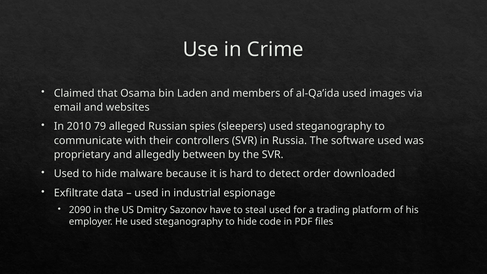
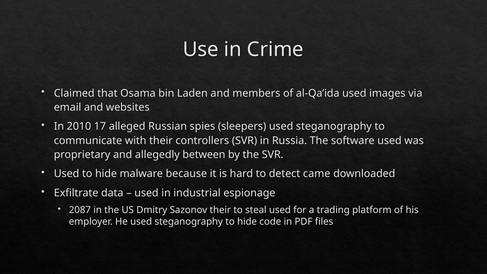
79: 79 -> 17 (100, 126)
order: order -> came (317, 174)
2090: 2090 -> 2087 (80, 210)
Sazonov have: have -> their (220, 210)
